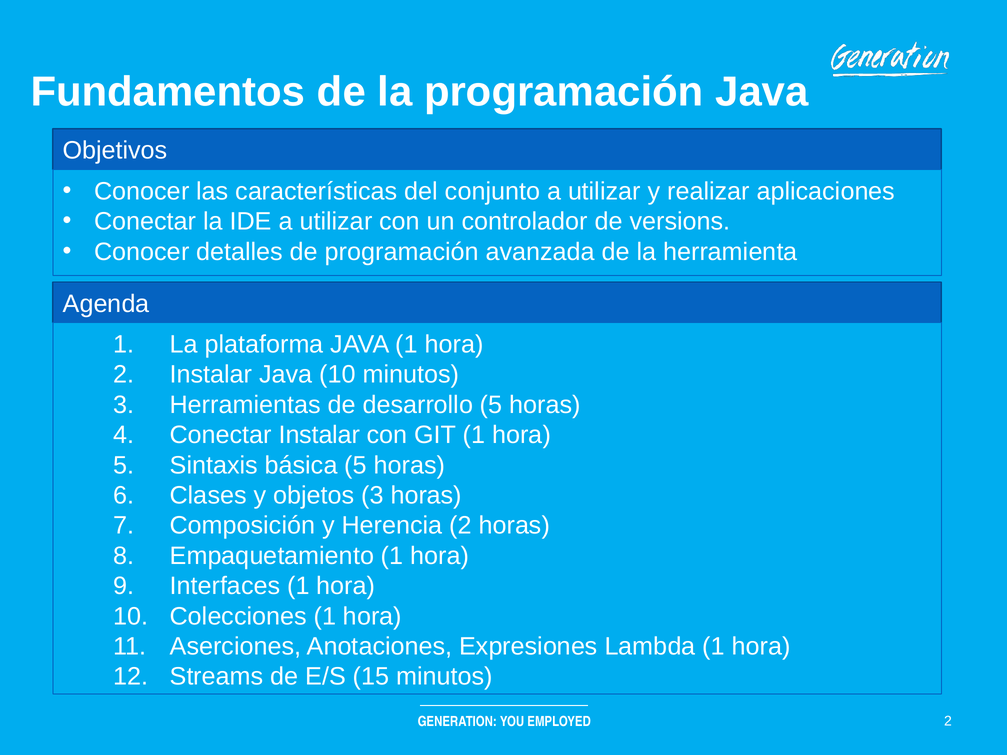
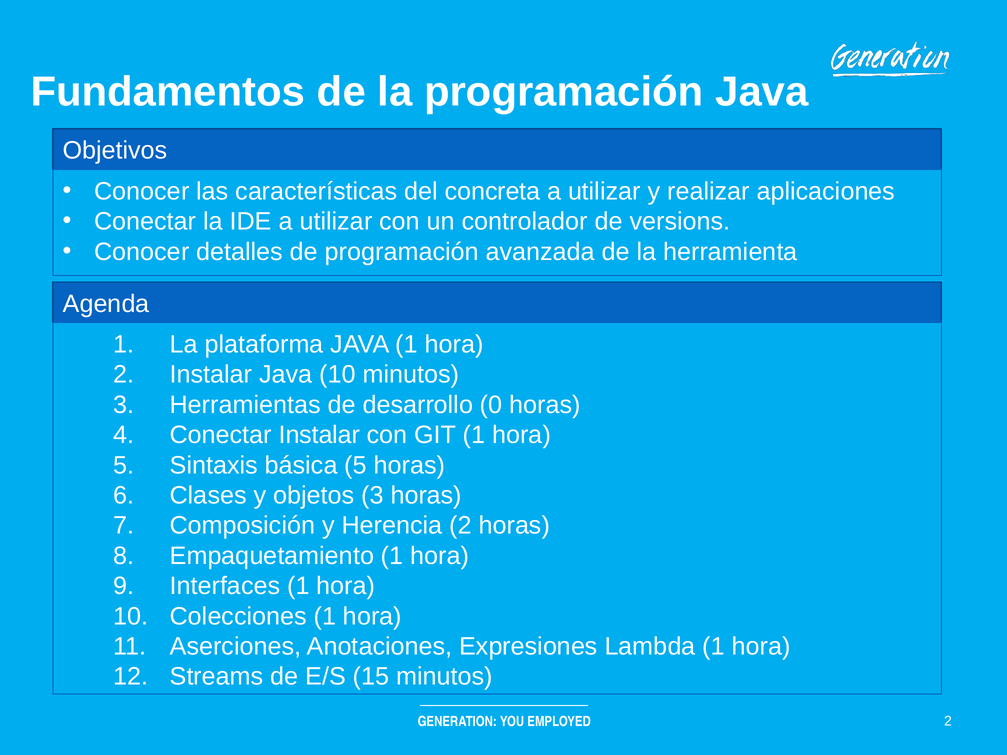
conjunto: conjunto -> concreta (493, 191)
desarrollo 5: 5 -> 0 (491, 405)
